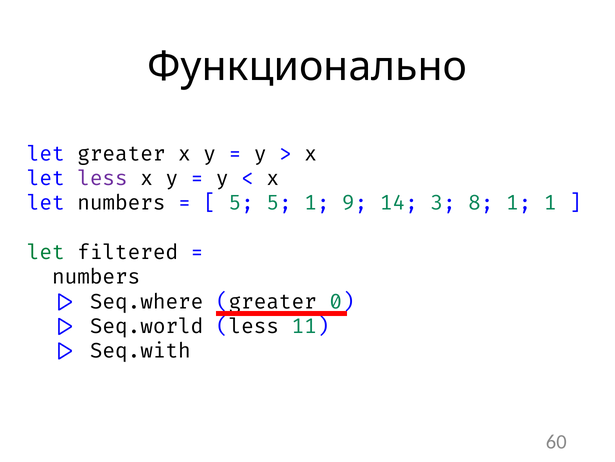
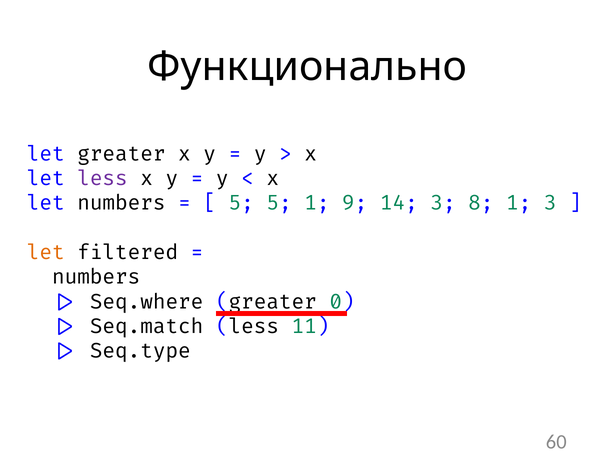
1 1: 1 -> 3 (550, 203)
let colour: green -> orange (46, 252)
Seq.world: Seq.world -> Seq.match (147, 326)
Seq.with: Seq.with -> Seq.type (140, 350)
